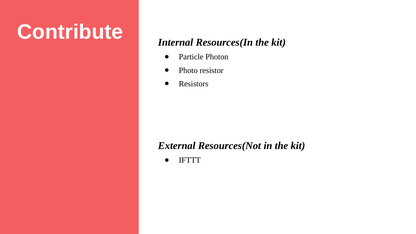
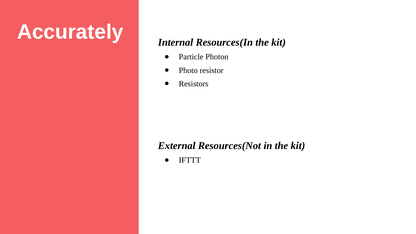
Contribute: Contribute -> Accurately (70, 32)
